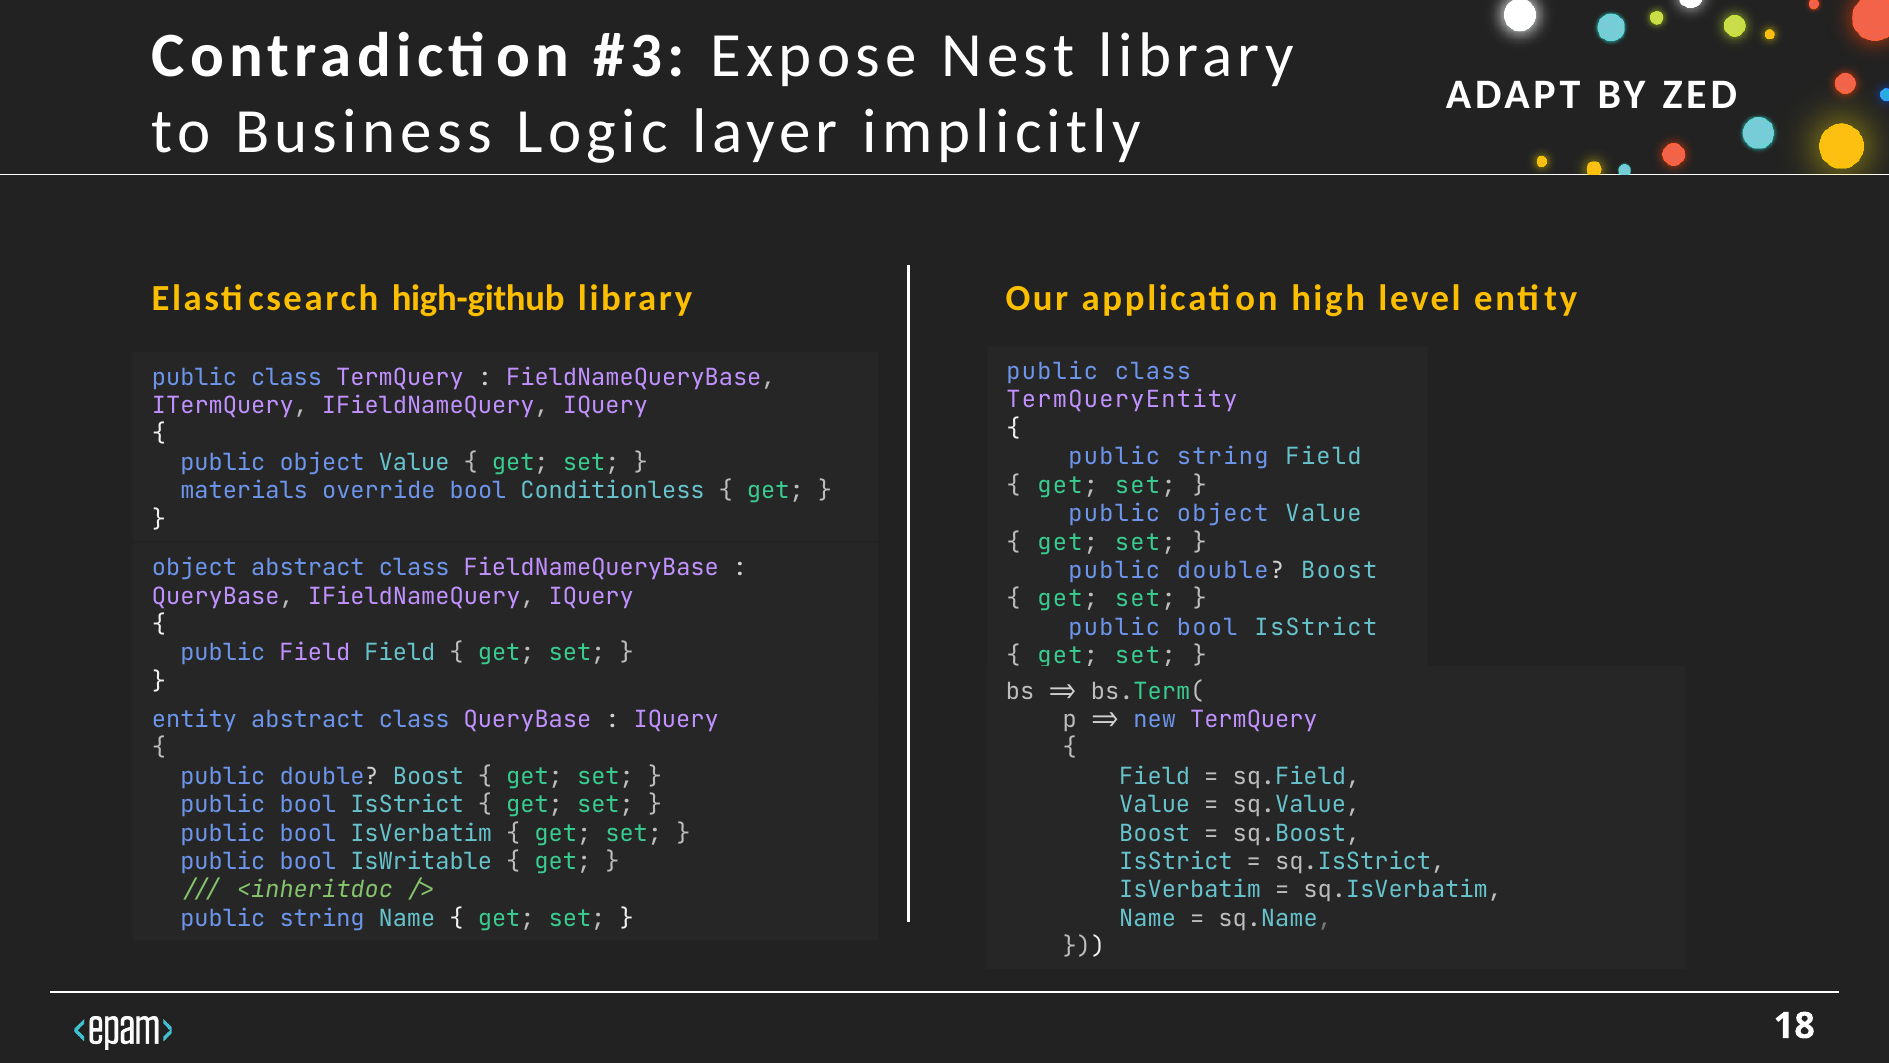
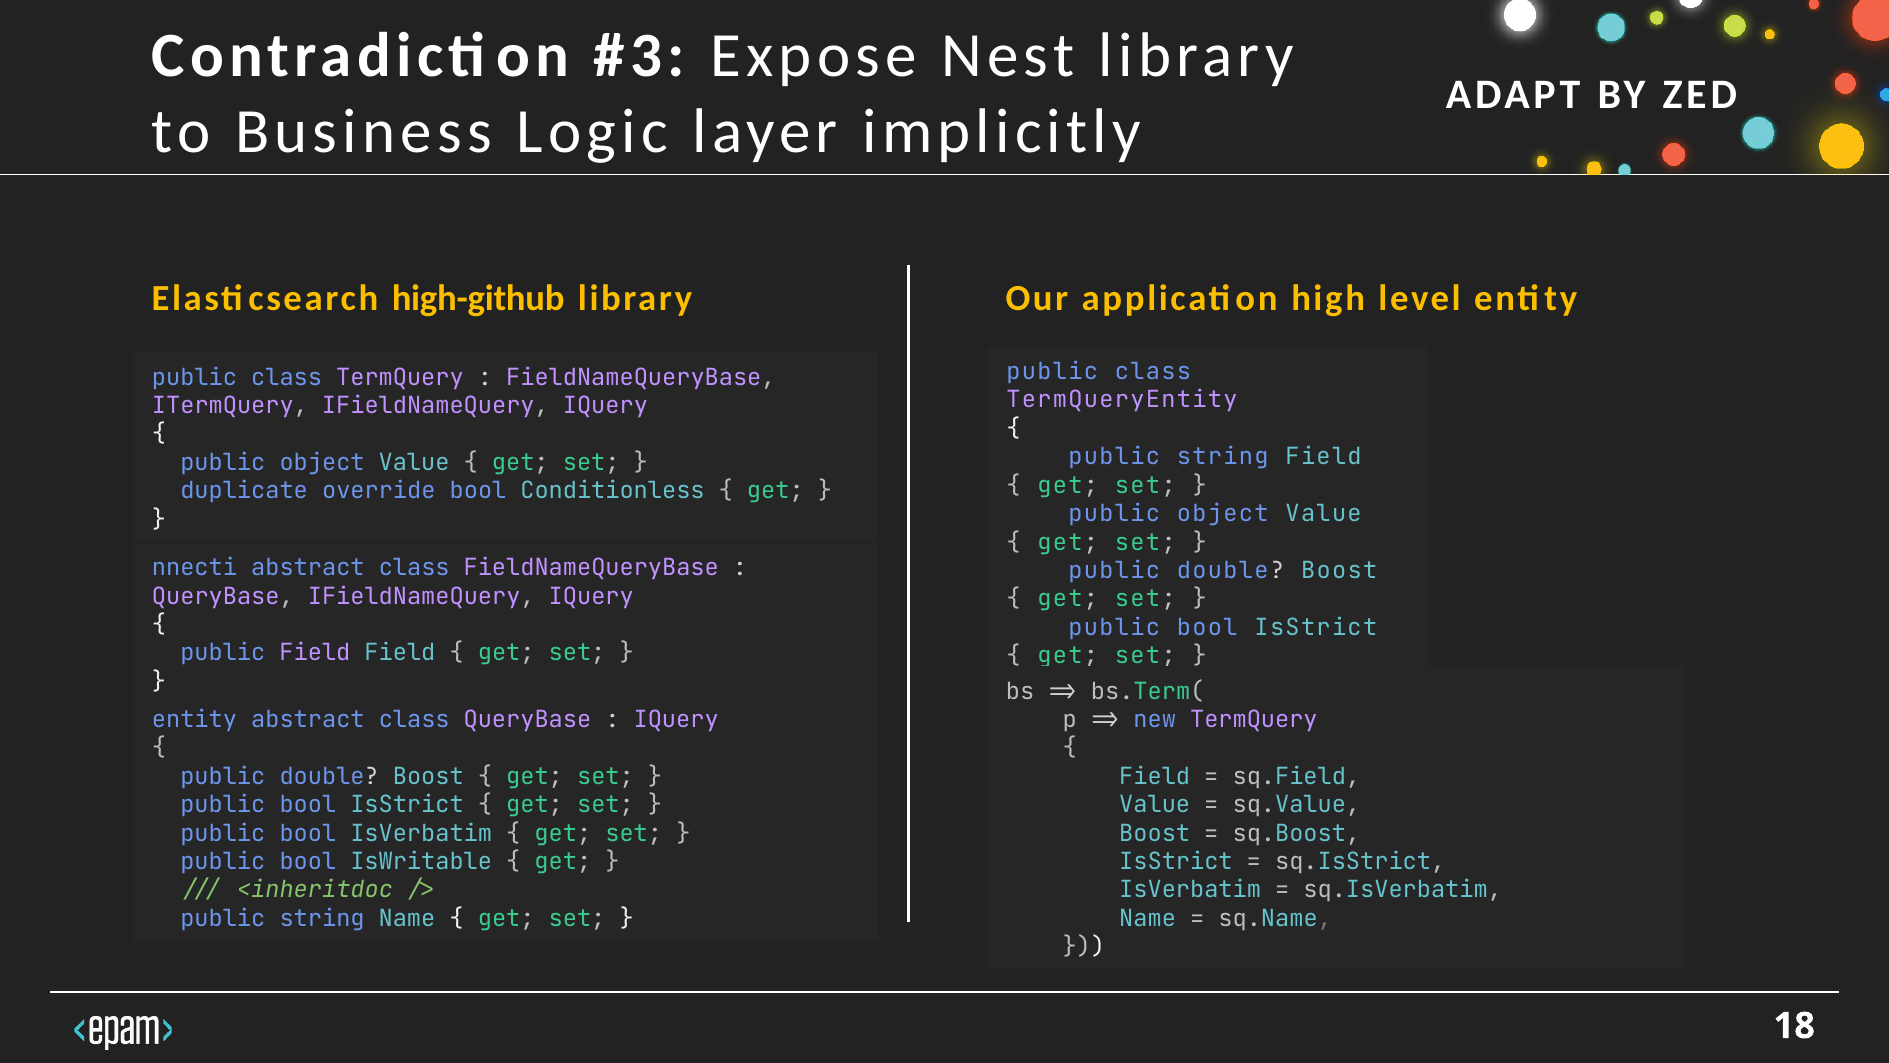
materials: materials -> duplicate (244, 491)
object: object -> nnecti (194, 568)
